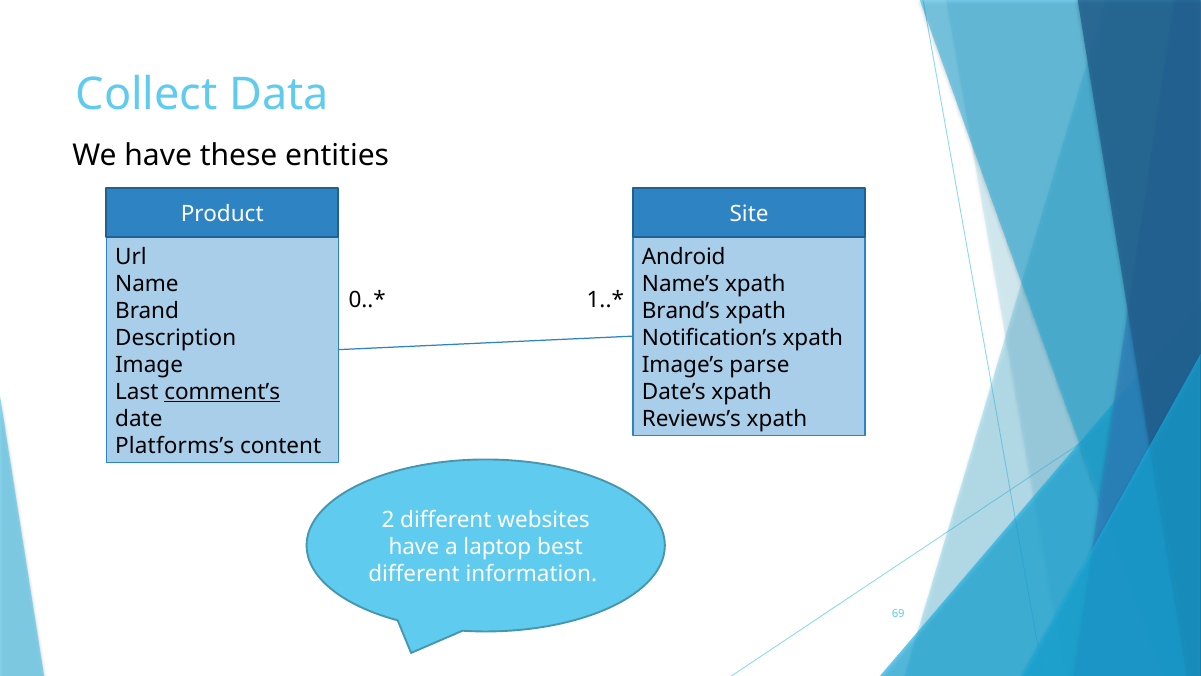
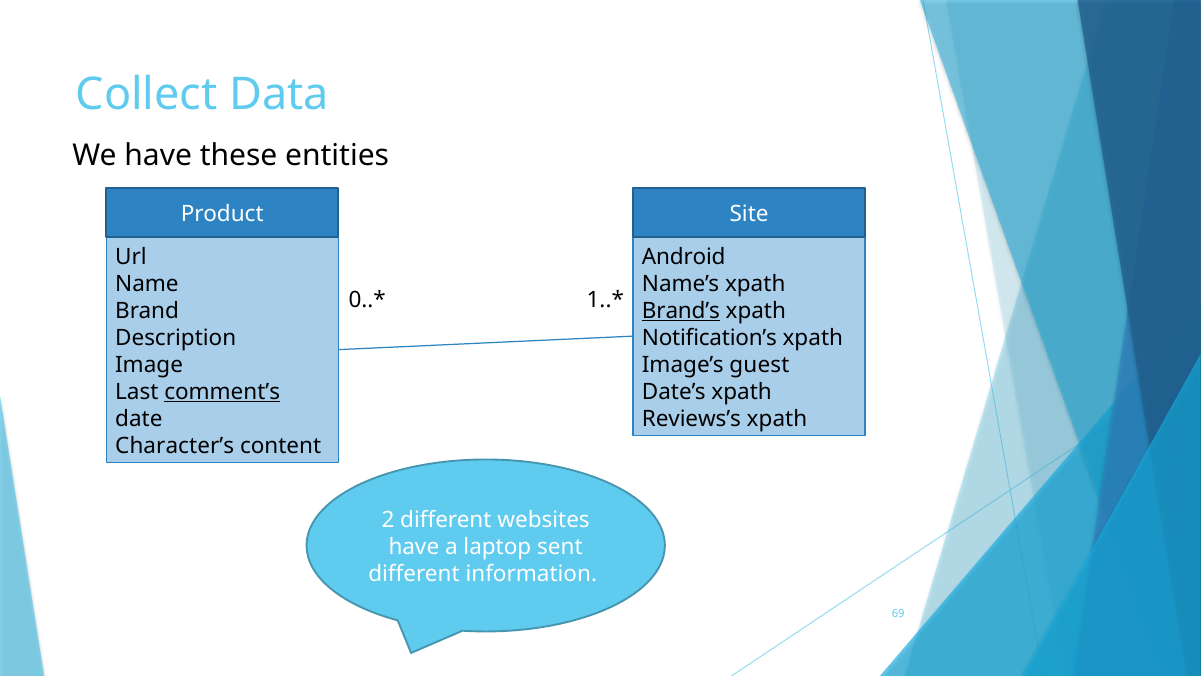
Brand’s underline: none -> present (681, 310)
parse: parse -> guest (760, 364)
Platforms’s: Platforms’s -> Character’s (175, 446)
best: best -> sent (560, 547)
